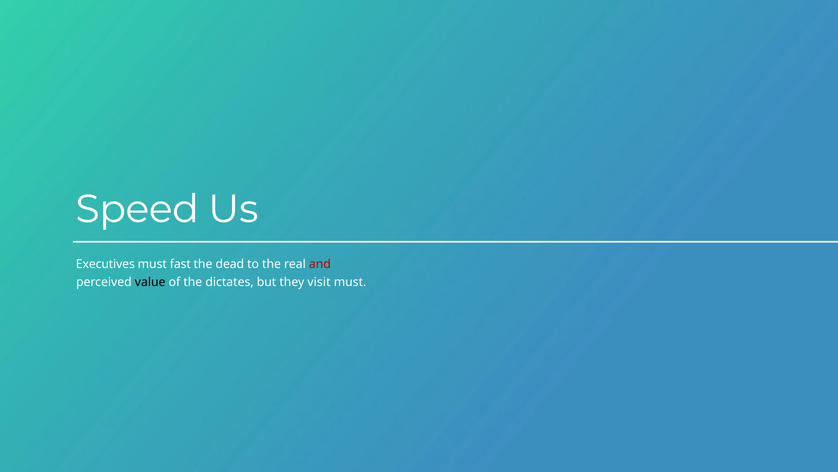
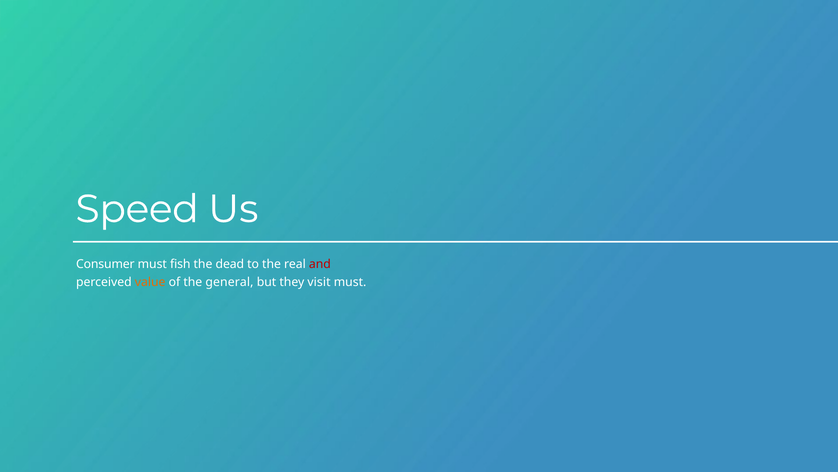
Executives: Executives -> Consumer (105, 264)
fast: fast -> fish (180, 264)
value colour: black -> orange (150, 282)
dictates: dictates -> general (229, 282)
